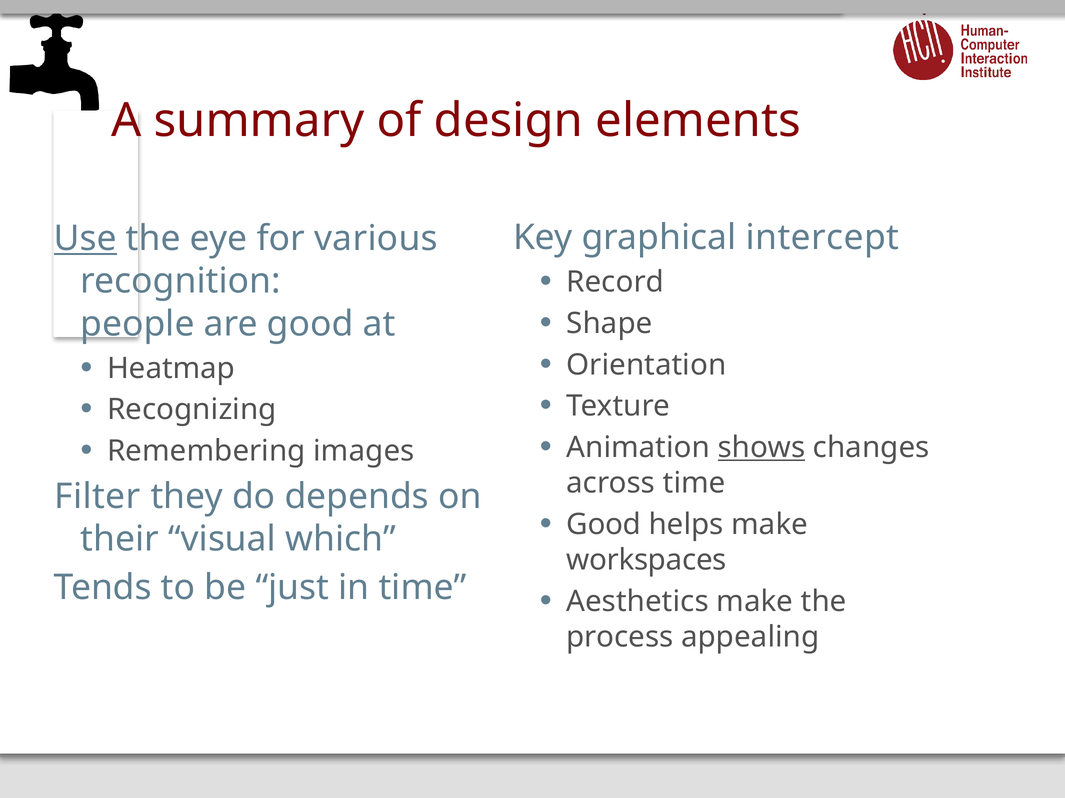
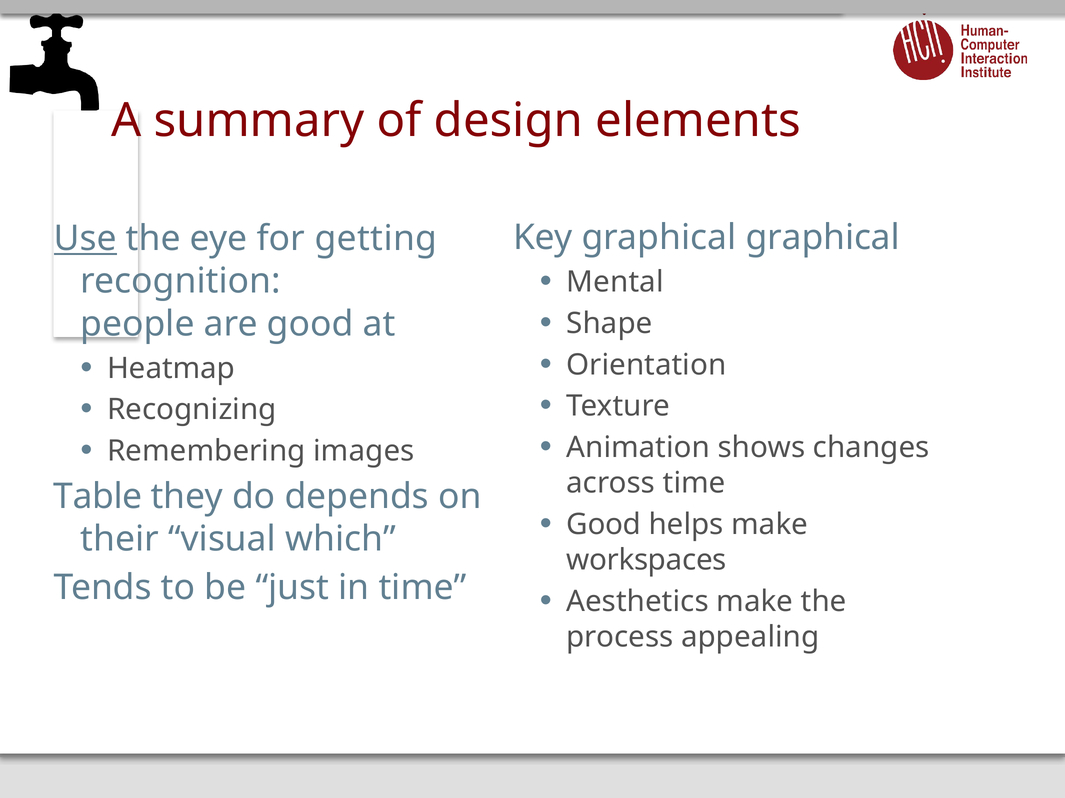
graphical intercept: intercept -> graphical (823, 238)
various: various -> getting (376, 239)
Record: Record -> Mental (615, 282)
shows underline: present -> none (762, 448)
Filter: Filter -> Table (98, 497)
